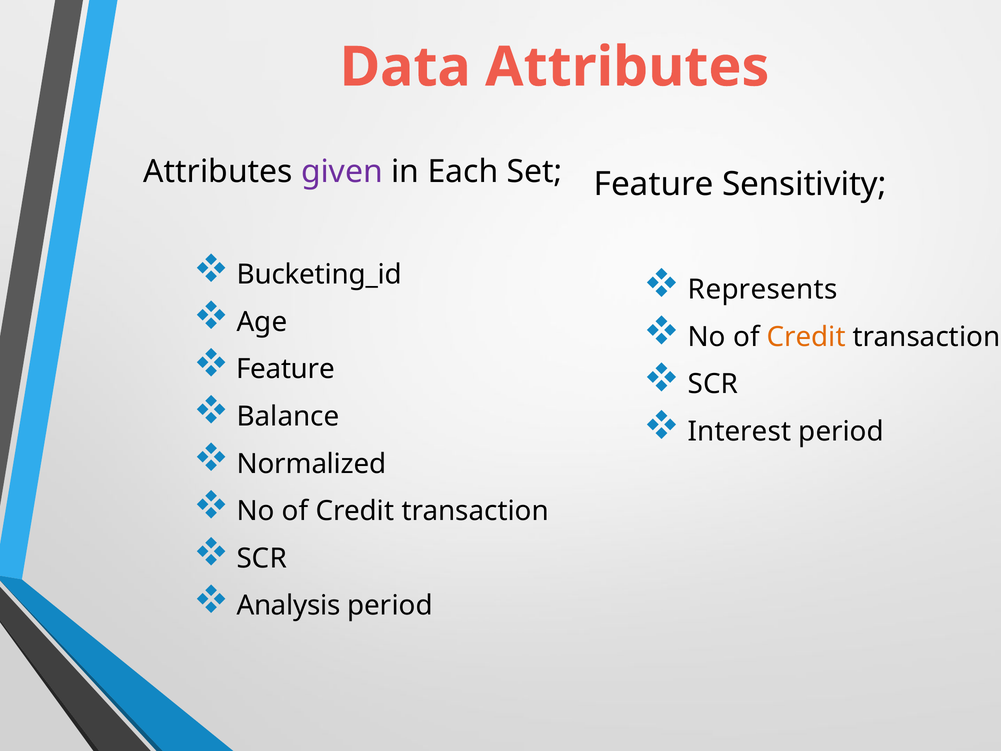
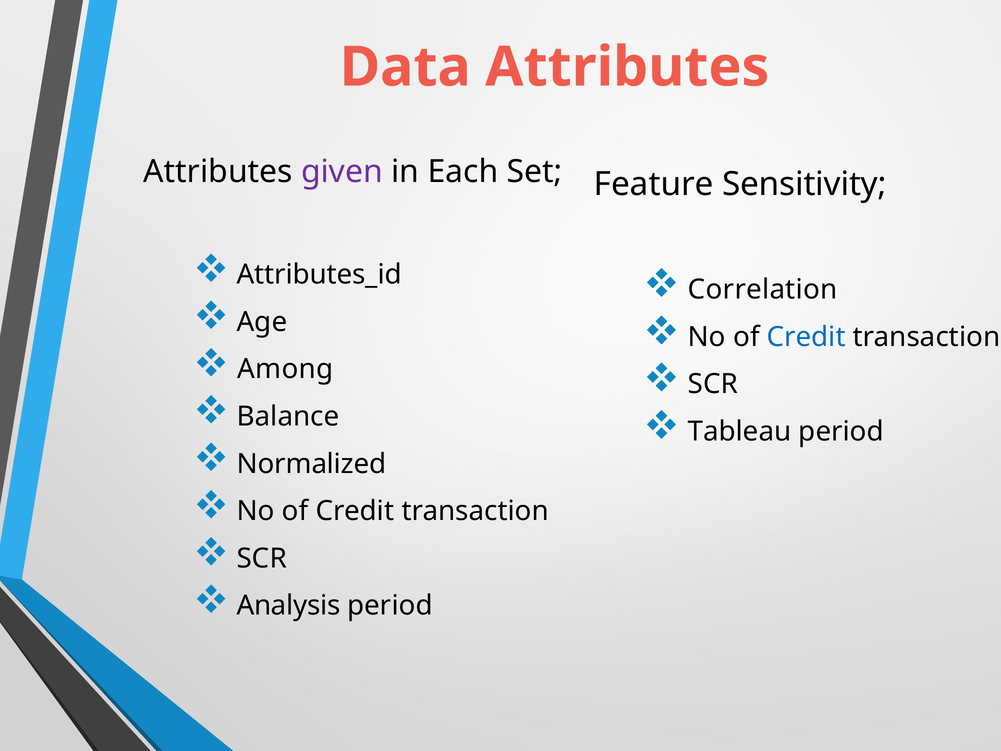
Bucketing_id: Bucketing_id -> Attributes_id (319, 275)
Represents: Represents -> Correlation (763, 289)
Credit colour: orange -> blue (806, 337)
Feature: Feature -> Among (285, 369)
Interest: Interest -> Tableau (740, 431)
